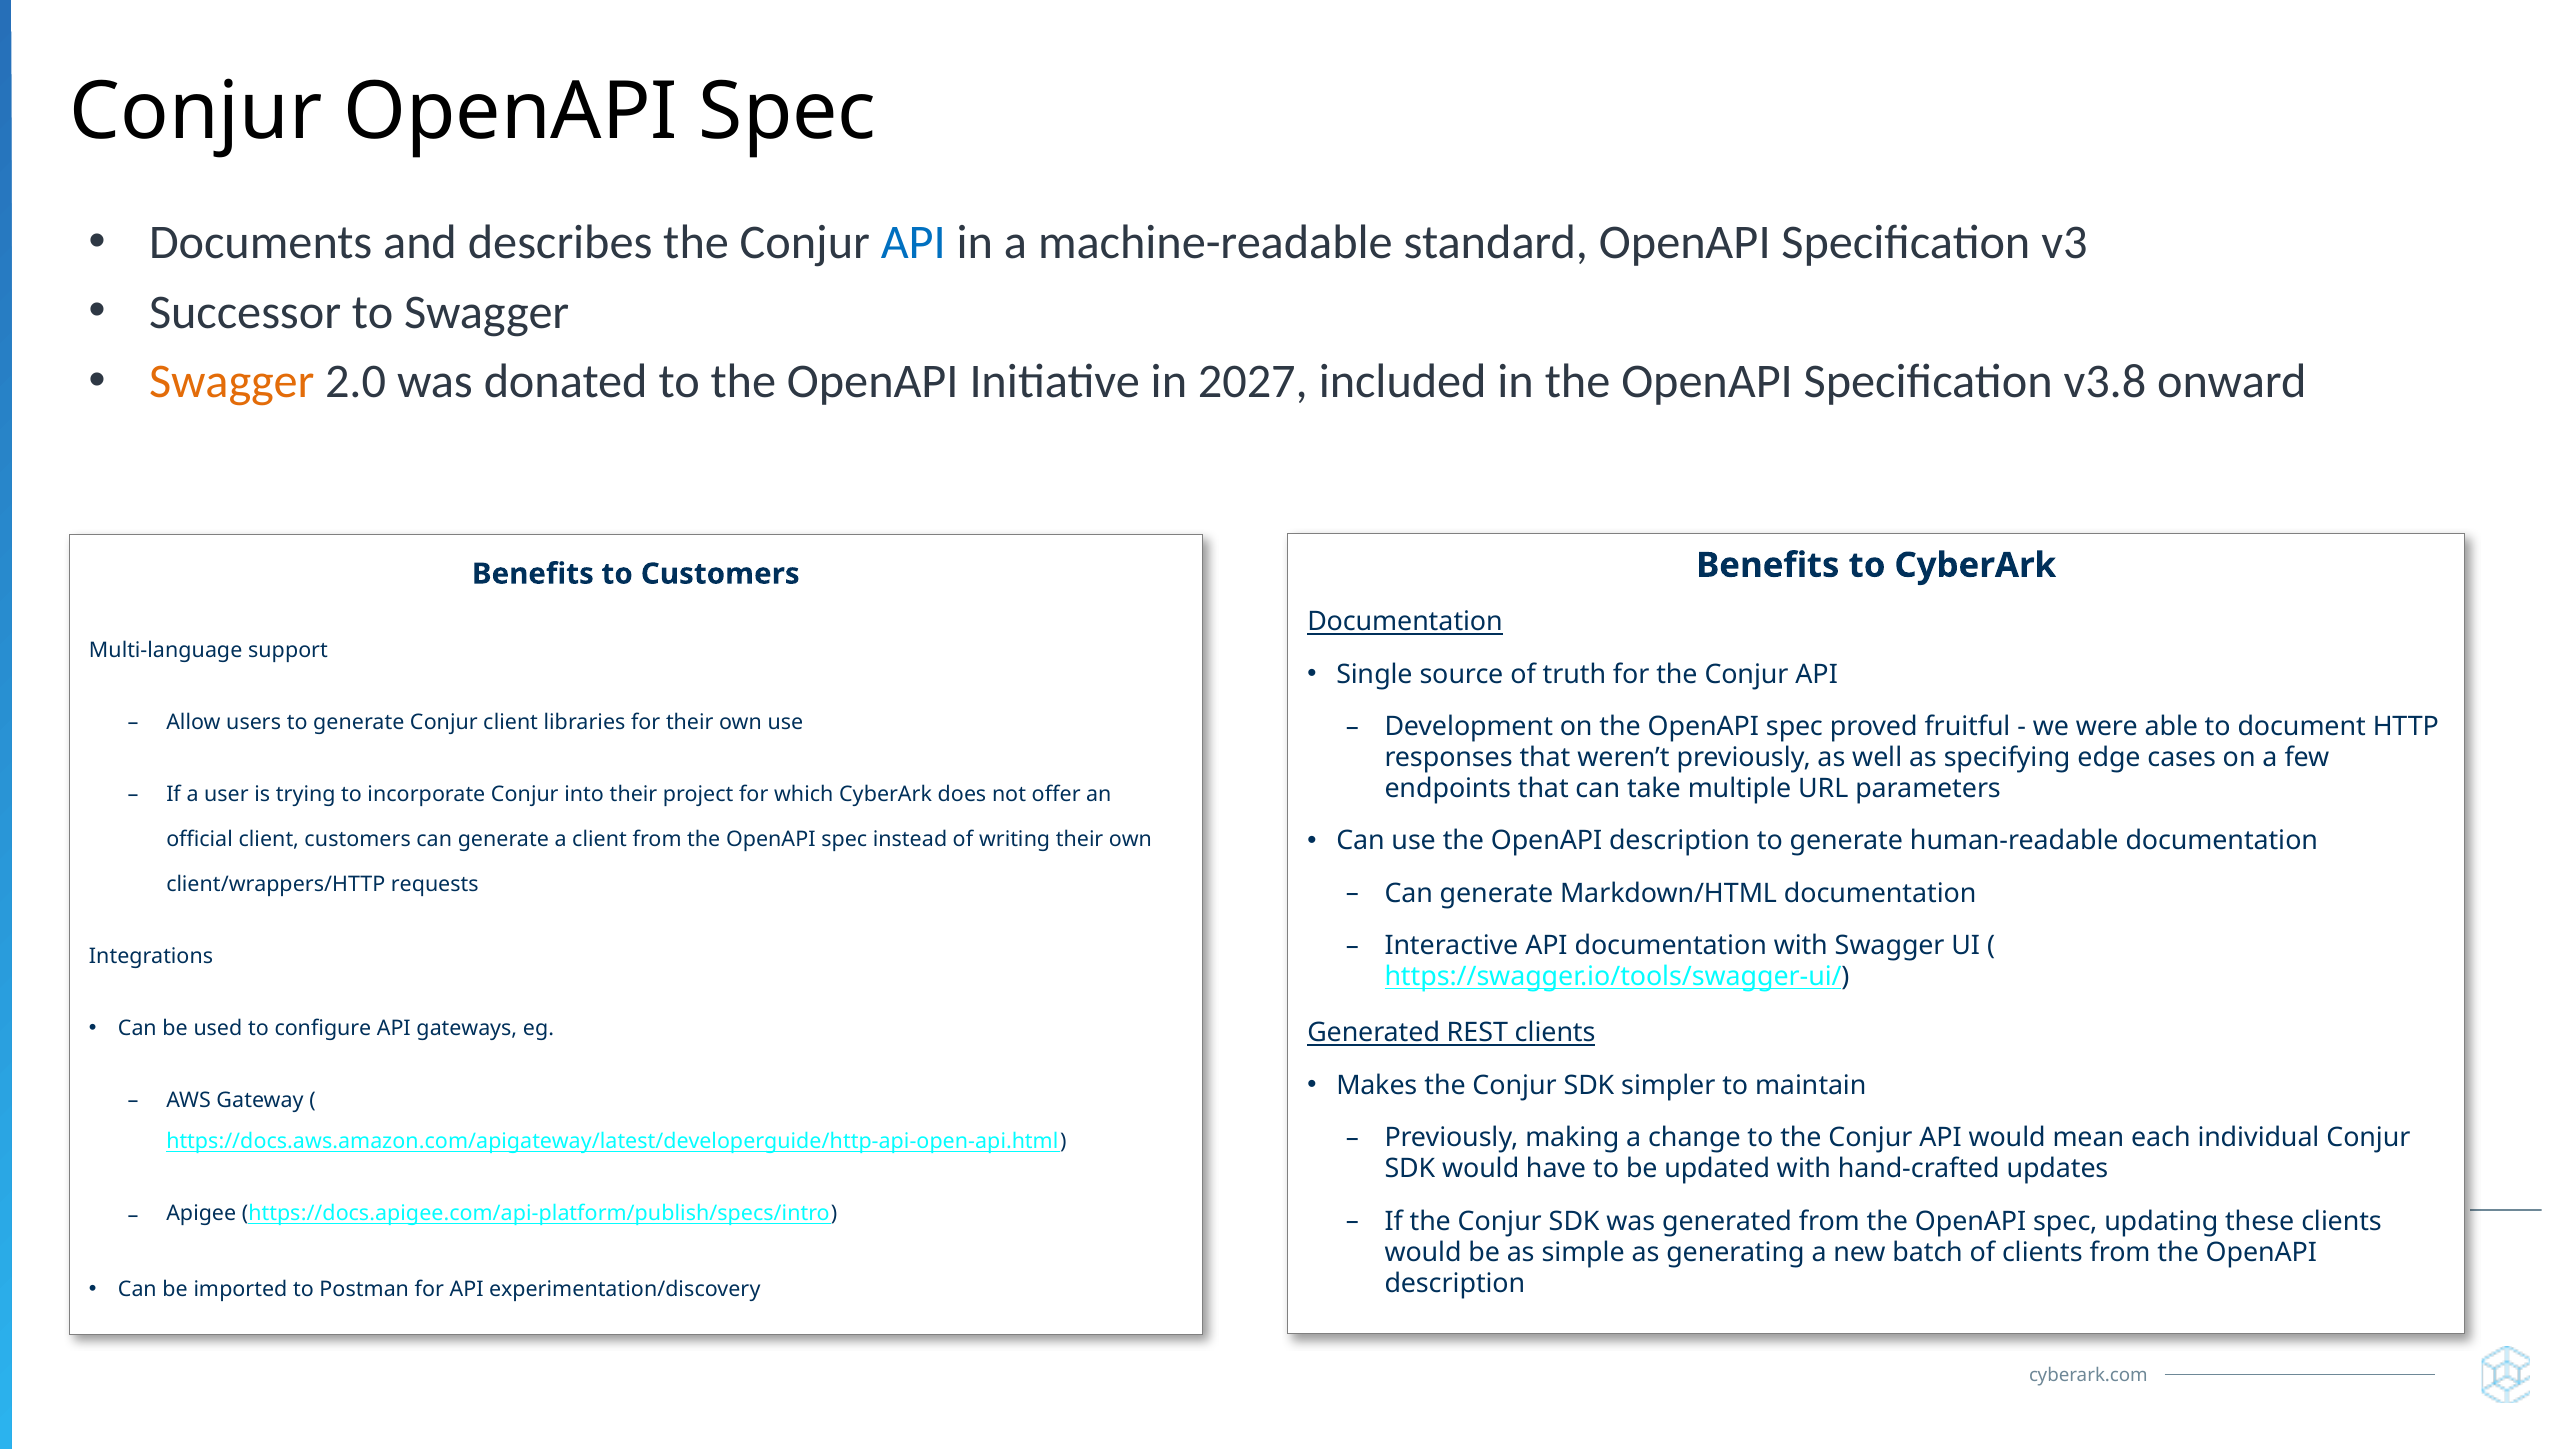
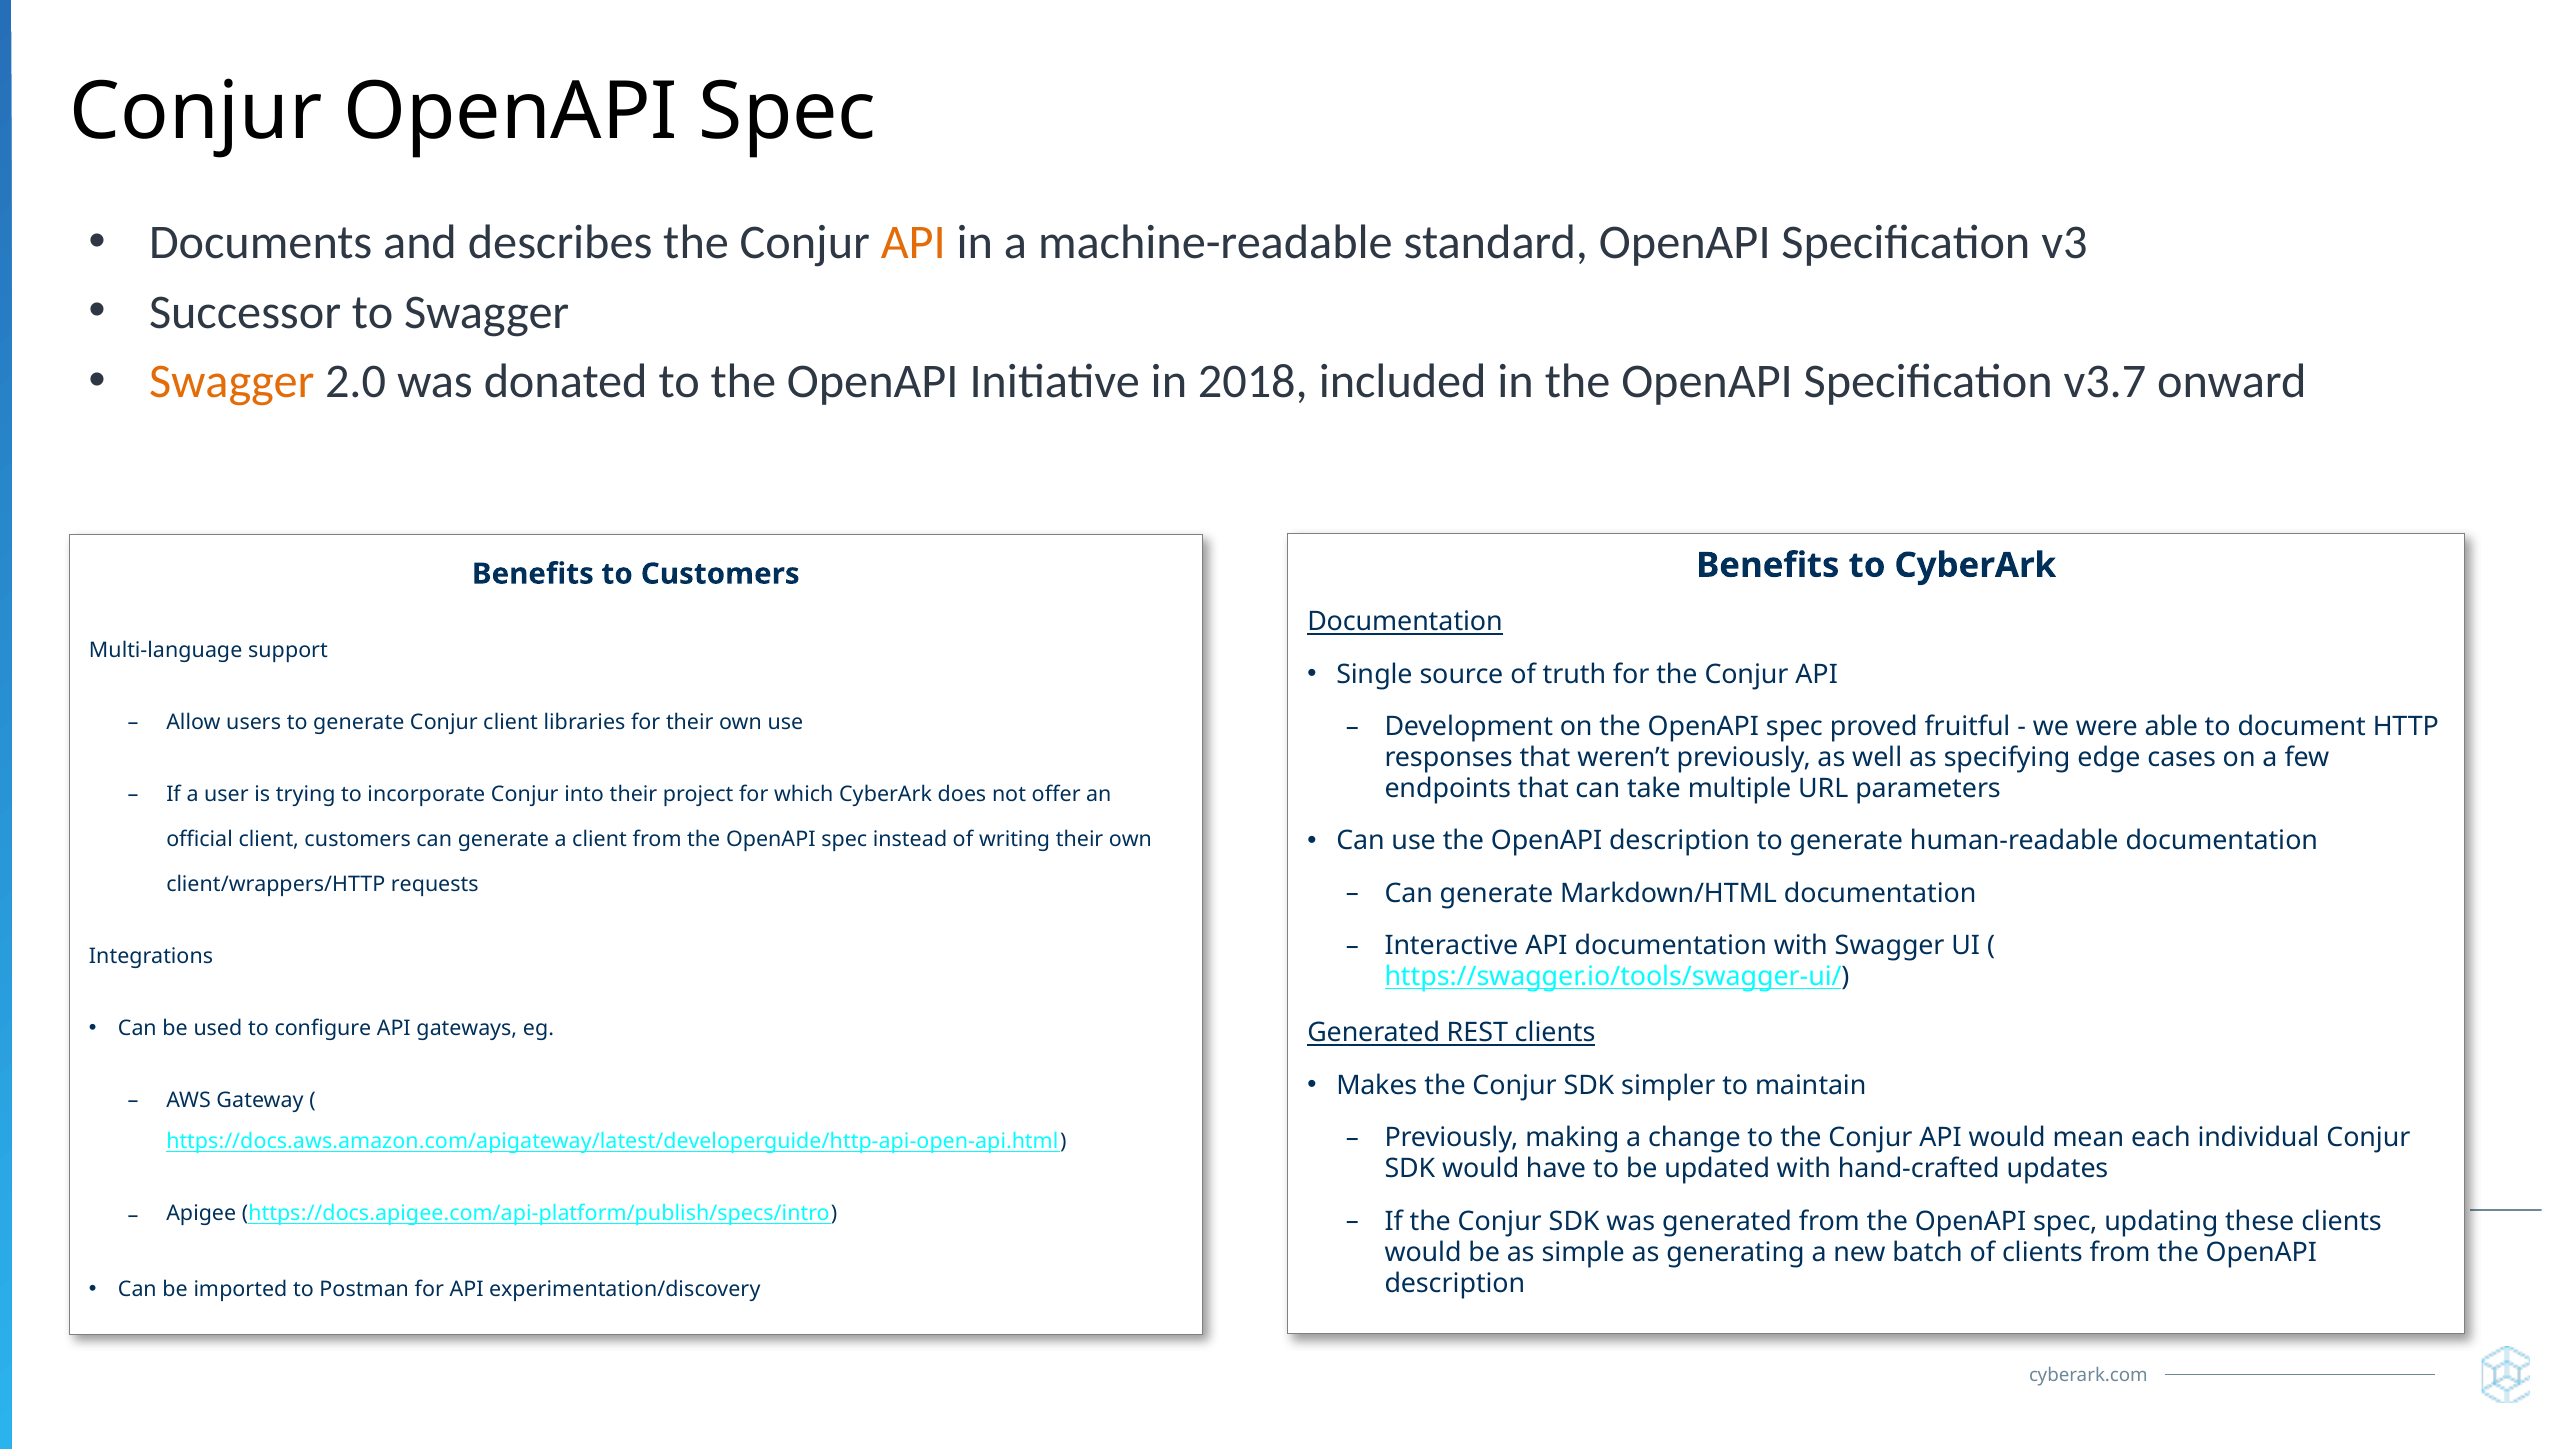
API colour: blue -> orange (913, 243)
2027: 2027 -> 2018 (1253, 382)
v3.8: v3.8 -> v3.7 (2105, 382)
